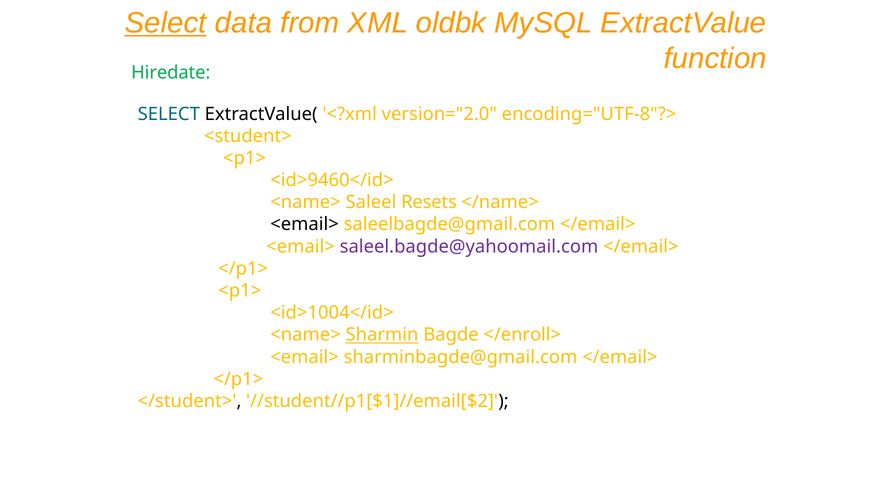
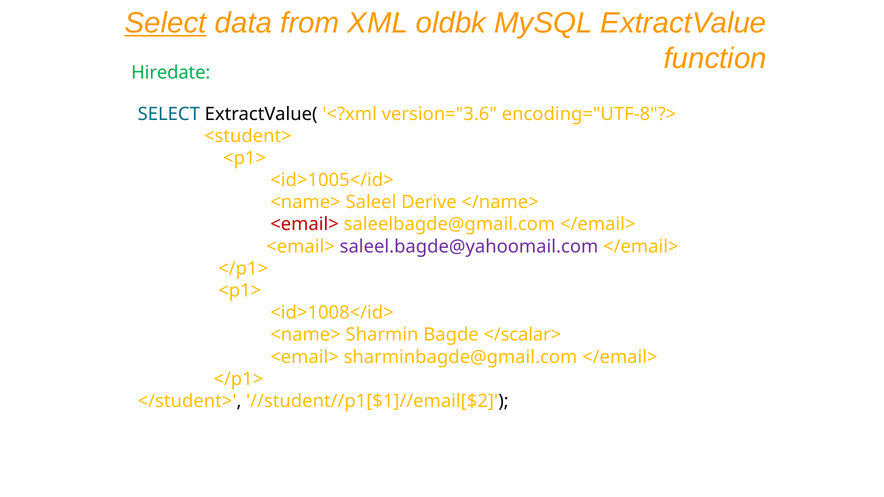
version="2.0: version="2.0 -> version="3.6 (439, 114)
<id>9460</id>: <id>9460</id> -> <id>1005</id> (332, 180)
Resets: Resets -> Derive (429, 202)
<email> colour: black -> red (305, 225)
<id>1004</id>: <id>1004</id> -> <id>1008</id> (332, 313)
Sharmin underline: present -> none (382, 335)
</enroll>: </enroll> -> </scalar> (522, 335)
